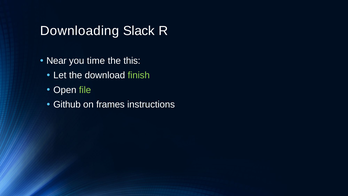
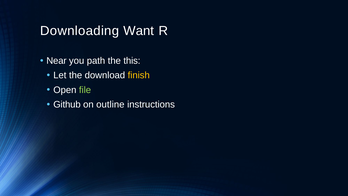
Slack: Slack -> Want (139, 31)
time: time -> path (96, 61)
finish colour: light green -> yellow (139, 75)
frames: frames -> outline (110, 104)
